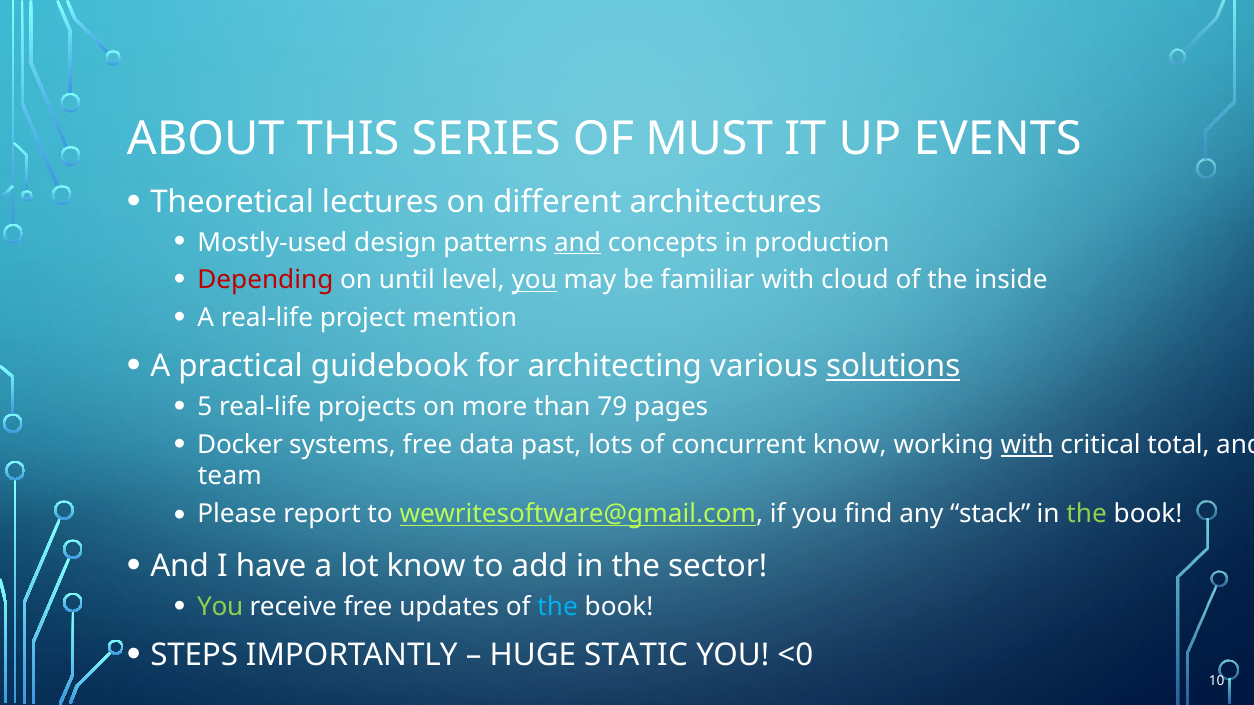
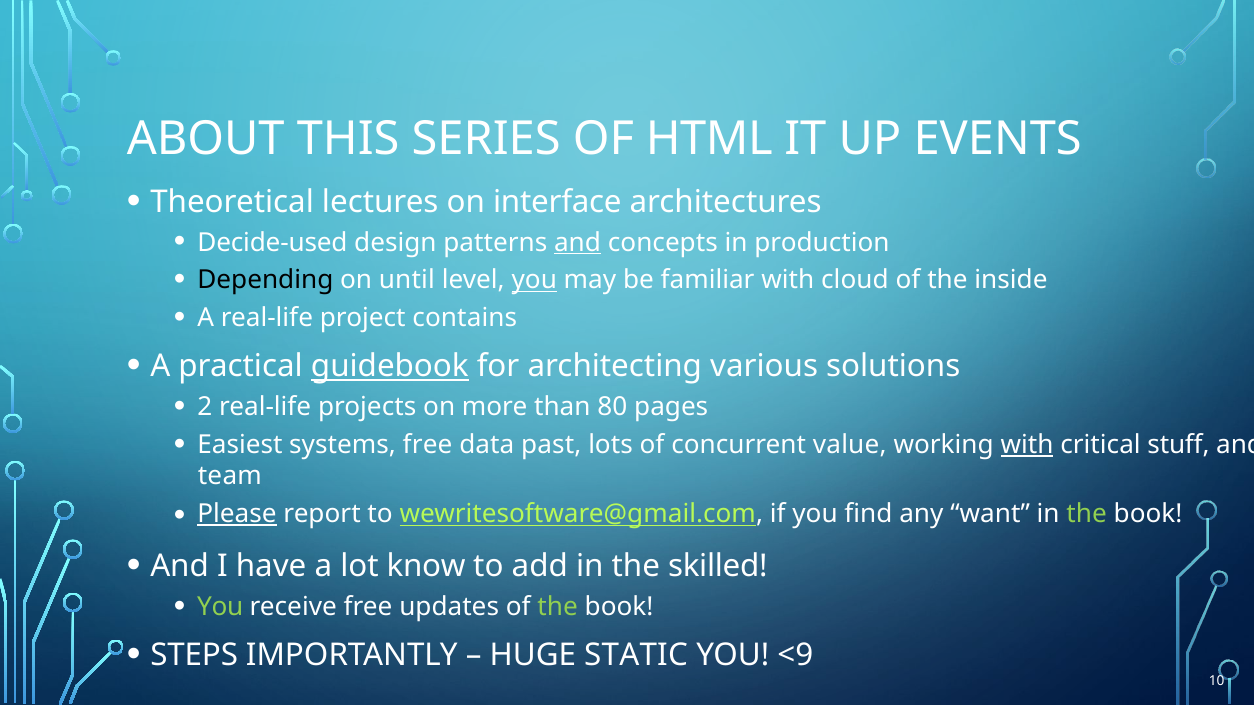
MUST: MUST -> HTML (709, 139)
different: different -> interface (557, 202)
Mostly-used: Mostly-used -> Decide-used (272, 243)
Depending colour: red -> black (265, 280)
mention: mention -> contains (465, 318)
guidebook underline: none -> present (390, 366)
solutions underline: present -> none (893, 366)
5: 5 -> 2 (205, 407)
79: 79 -> 80 (612, 407)
Docker: Docker -> Easiest (240, 445)
concurrent know: know -> value (850, 445)
total: total -> stuff (1178, 445)
Please underline: none -> present (237, 514)
stack: stack -> want (990, 514)
sector: sector -> skilled (718, 566)
the colour: light blue -> light green (558, 607)
<0: <0 -> <9 (795, 655)
